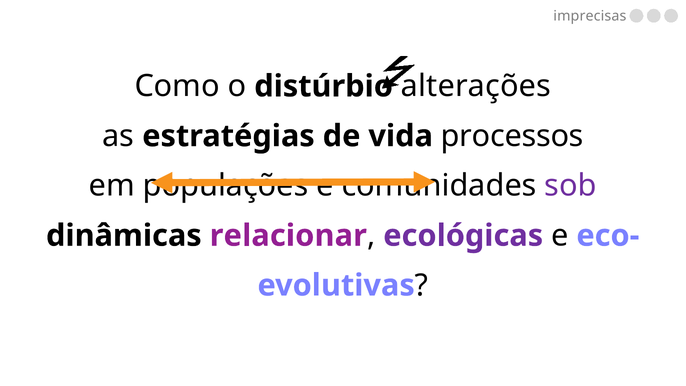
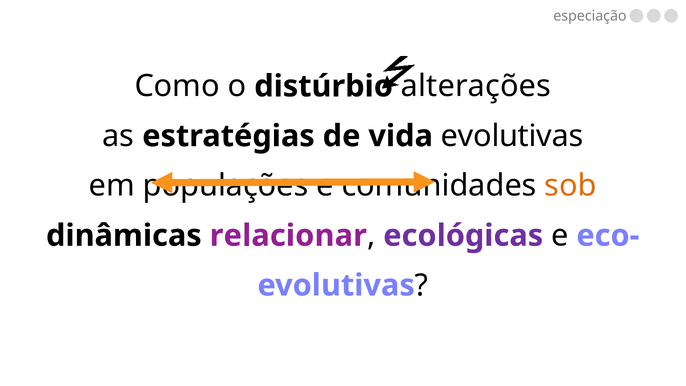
imprecisas: imprecisas -> especiação (590, 16)
vida processos: processos -> evolutivas (512, 136)
sob colour: purple -> orange (571, 186)
